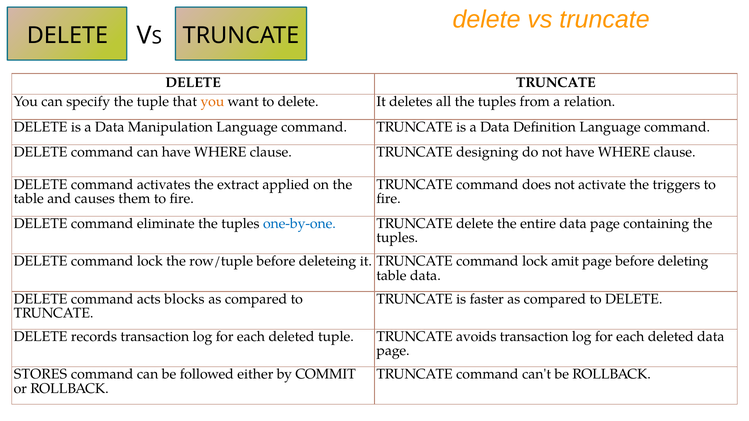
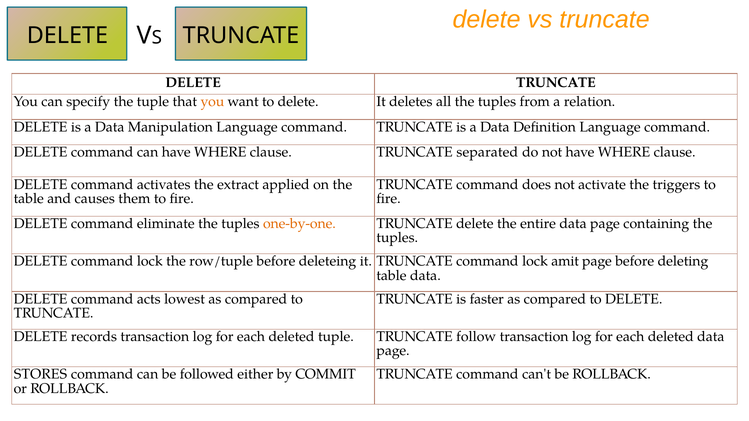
designing: designing -> separated (487, 152)
one-by-one colour: blue -> orange (299, 224)
blocks: blocks -> lowest (185, 299)
avoids: avoids -> follow (476, 337)
